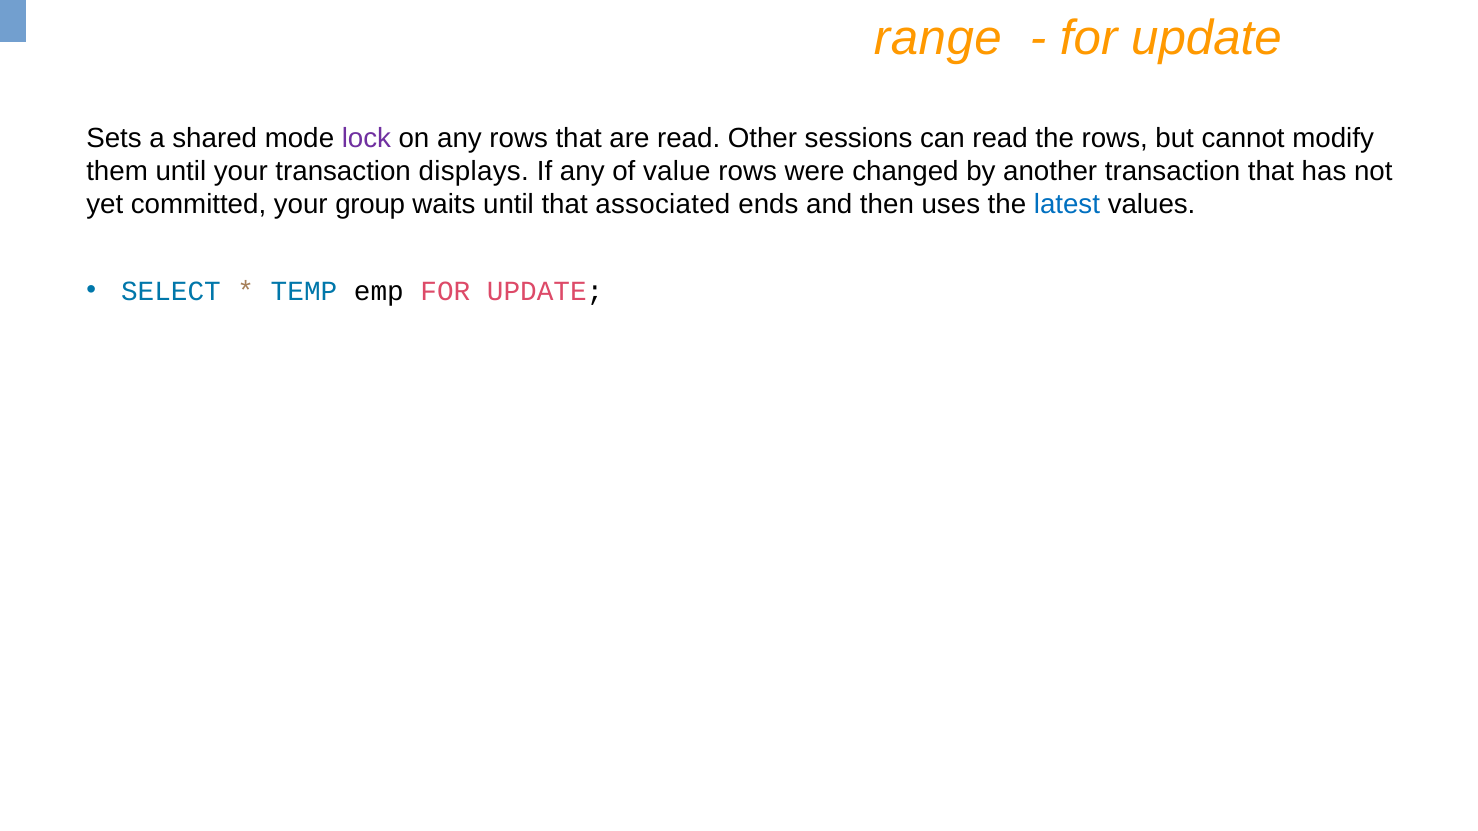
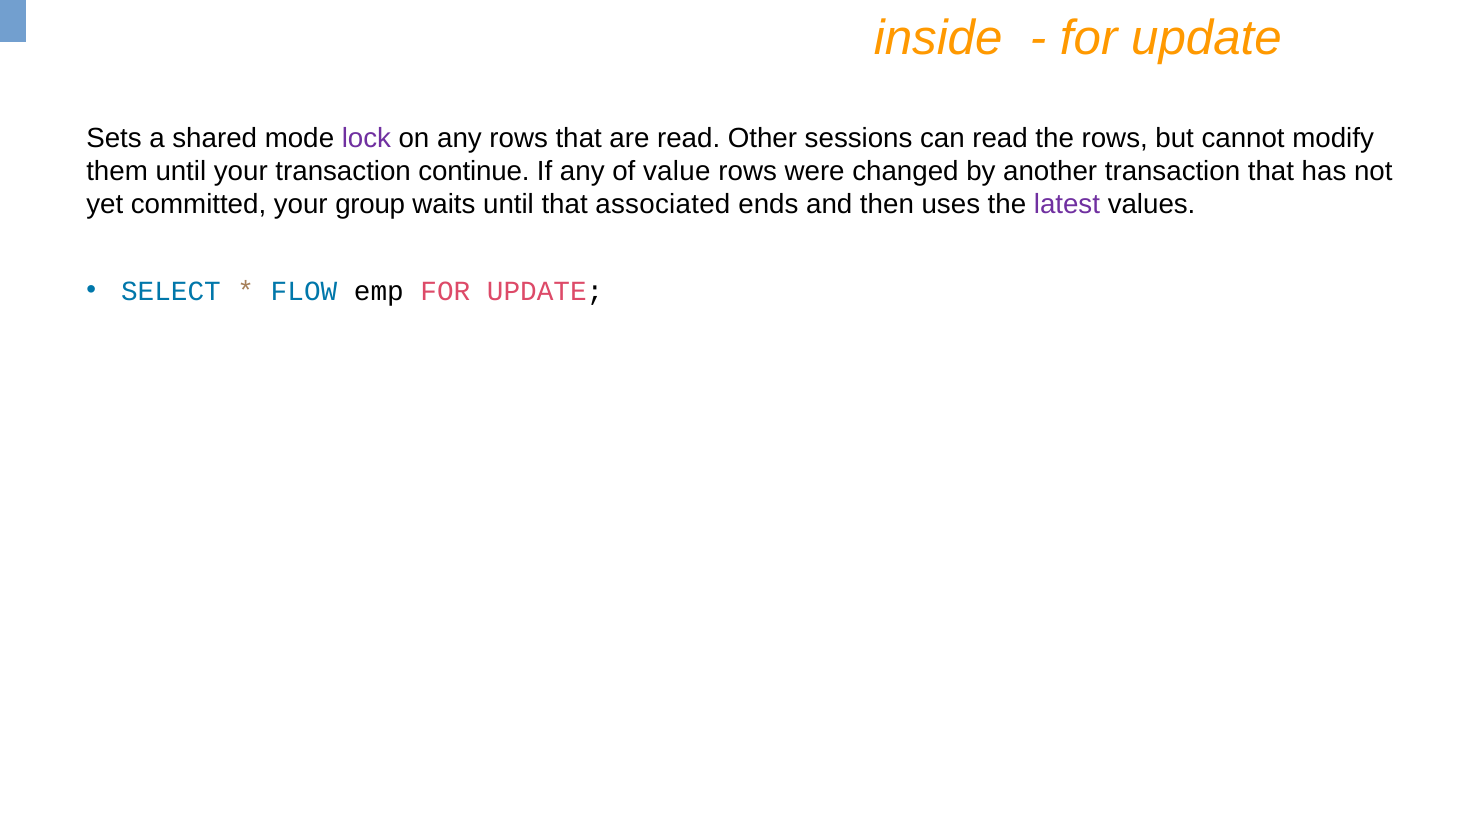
range: range -> inside (938, 38)
displays: displays -> continue (474, 171)
latest colour: blue -> purple (1067, 205)
TEMP: TEMP -> FLOW (304, 291)
